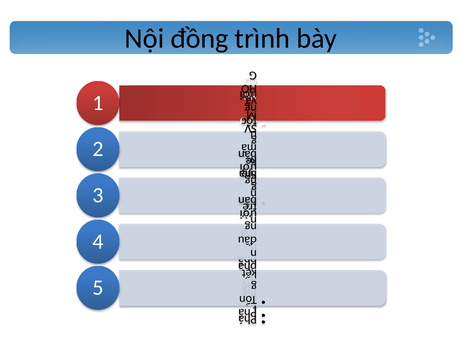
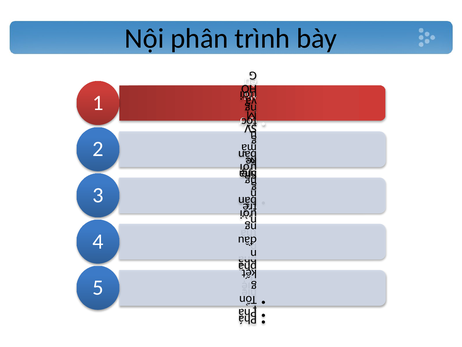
đồng: đồng -> phân (199, 39)
